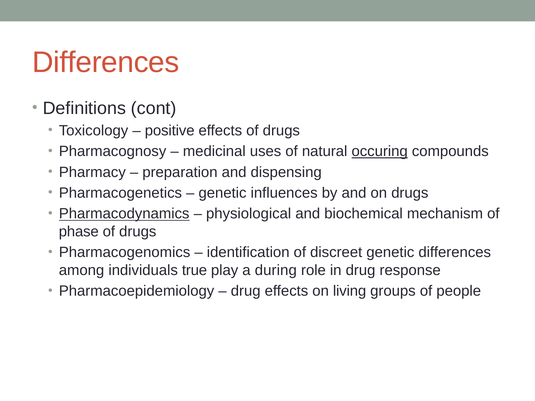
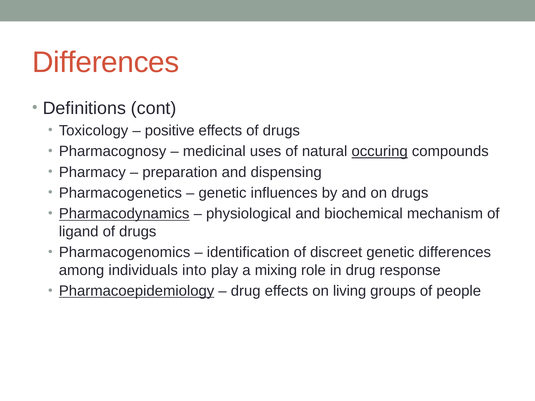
phase: phase -> ligand (79, 232)
true: true -> into (194, 270)
during: during -> mixing (276, 270)
Pharmacoepidemiology underline: none -> present (137, 291)
